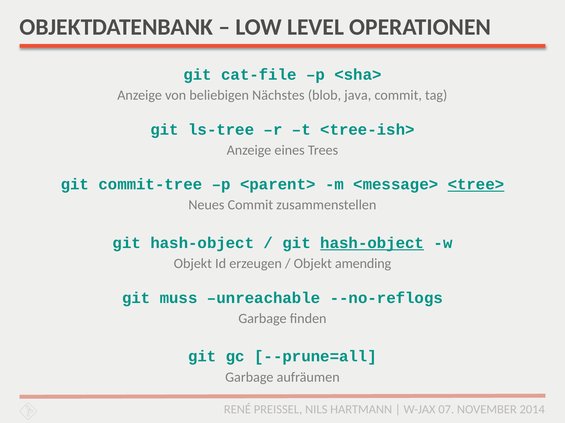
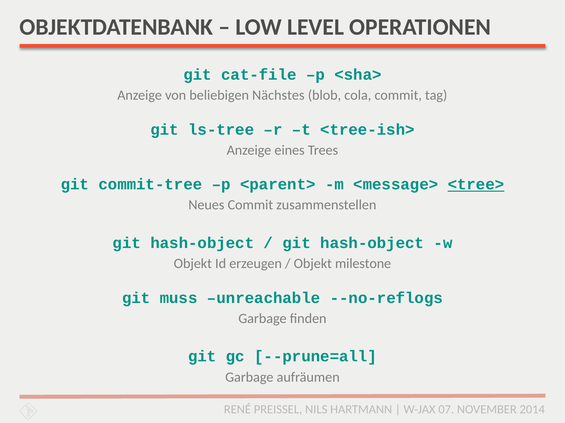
java: java -> cola (358, 95)
hash-object underline: present -> none (372, 243)
amending: amending -> milestone (363, 264)
